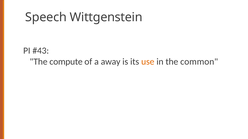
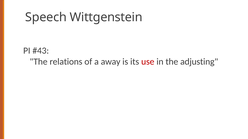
compute: compute -> relations (66, 62)
use colour: orange -> red (148, 62)
common: common -> adjusting (199, 62)
